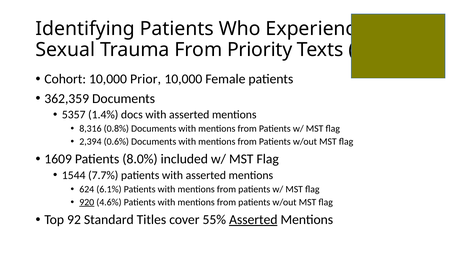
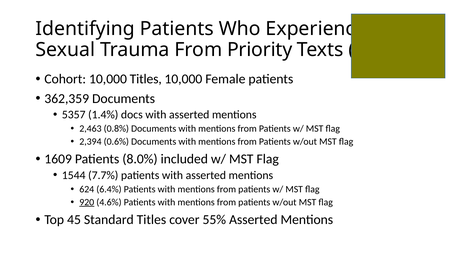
10,000 Prior: Prior -> Titles (146, 79)
8,316: 8,316 -> 2,463 (90, 129)
6.1%: 6.1% -> 6.4% (109, 189)
92: 92 -> 45 (74, 219)
Asserted underline: present -> none (253, 219)
